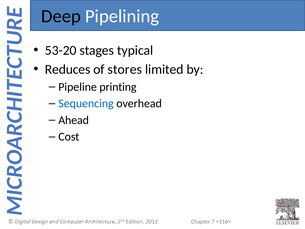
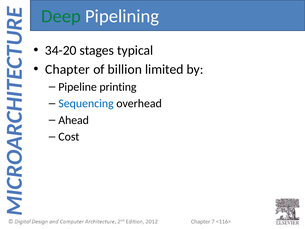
Deep colour: black -> green (61, 16)
53-20: 53-20 -> 34-20 (61, 50)
Reduces: Reduces -> Chapter (68, 69)
stores: stores -> billion (125, 69)
